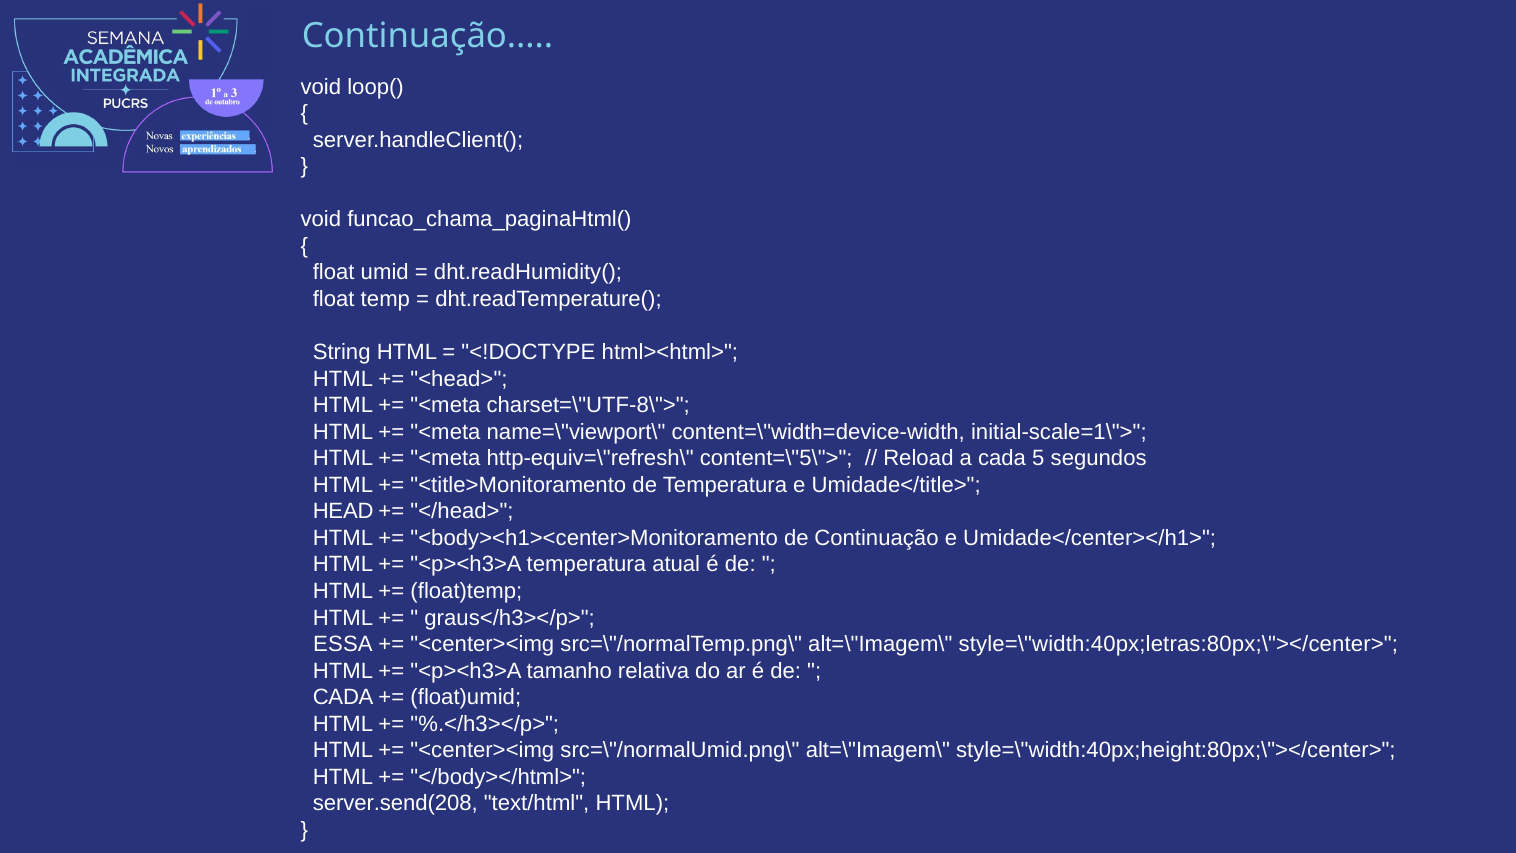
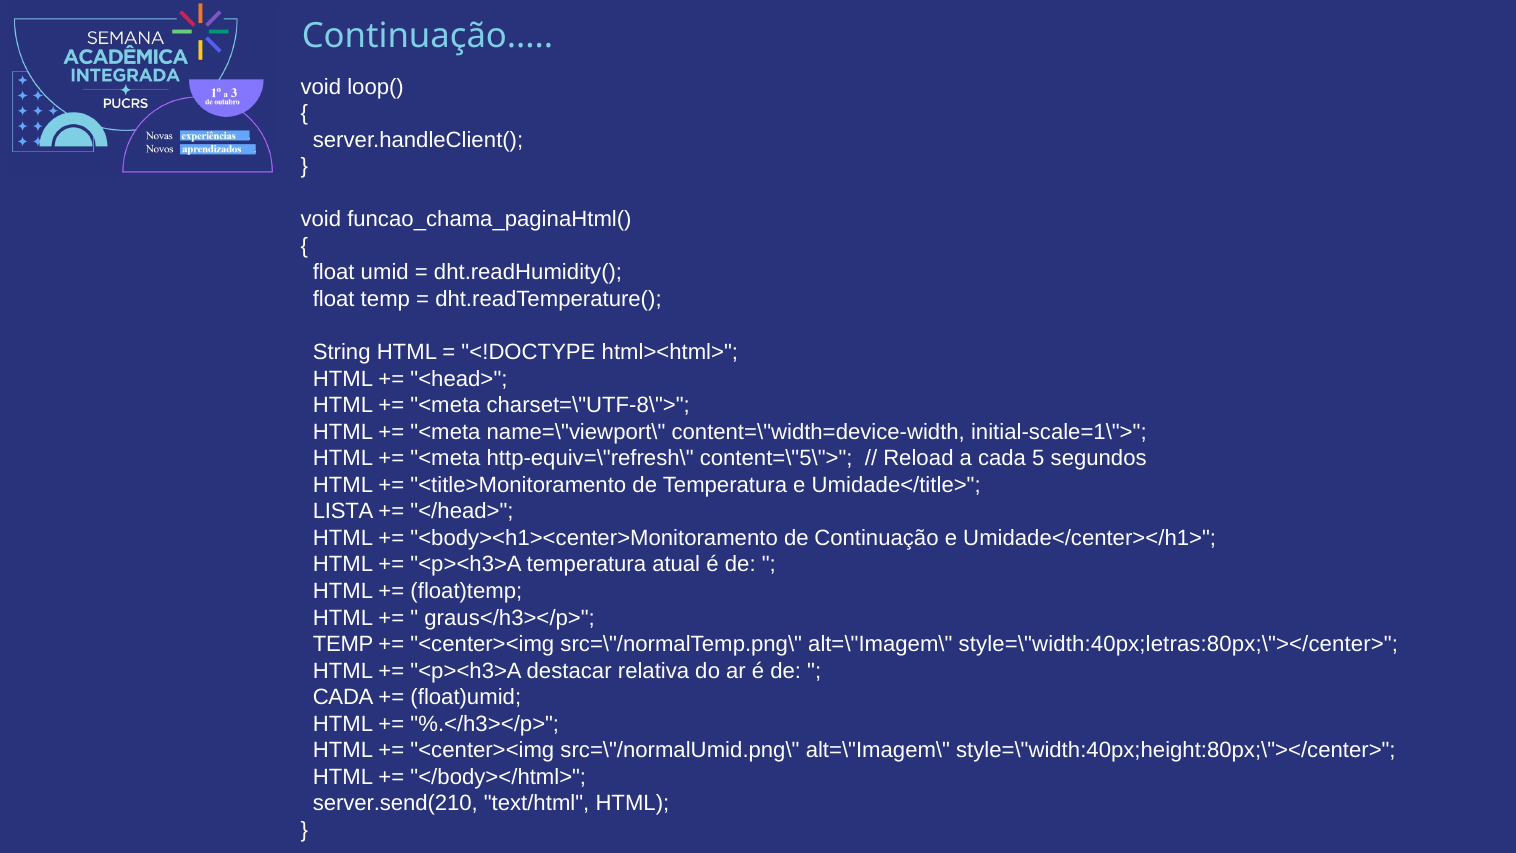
HEAD: HEAD -> LISTA (343, 511)
ESSA: ESSA -> TEMP (343, 644)
tamanho: tamanho -> destacar (569, 671)
server.send(208: server.send(208 -> server.send(210 (395, 803)
